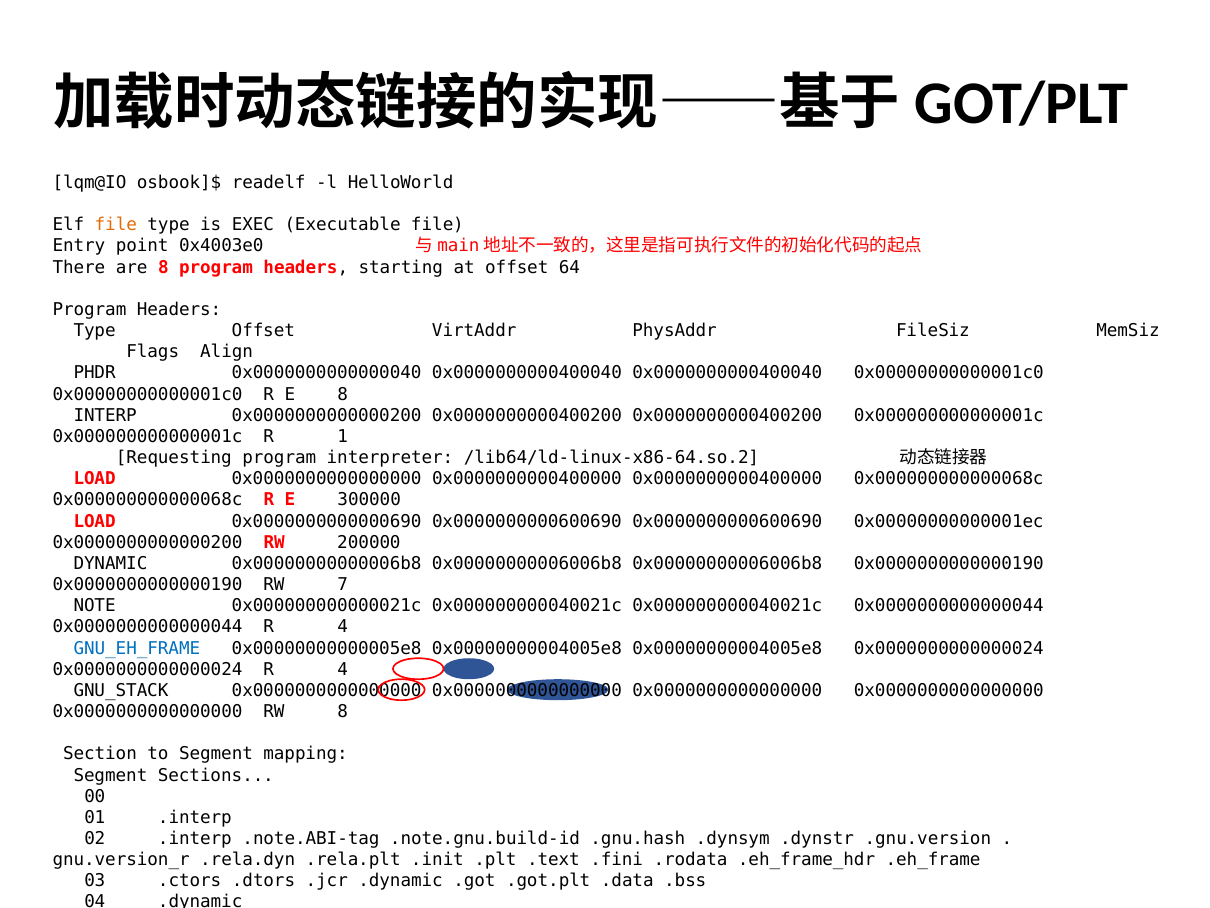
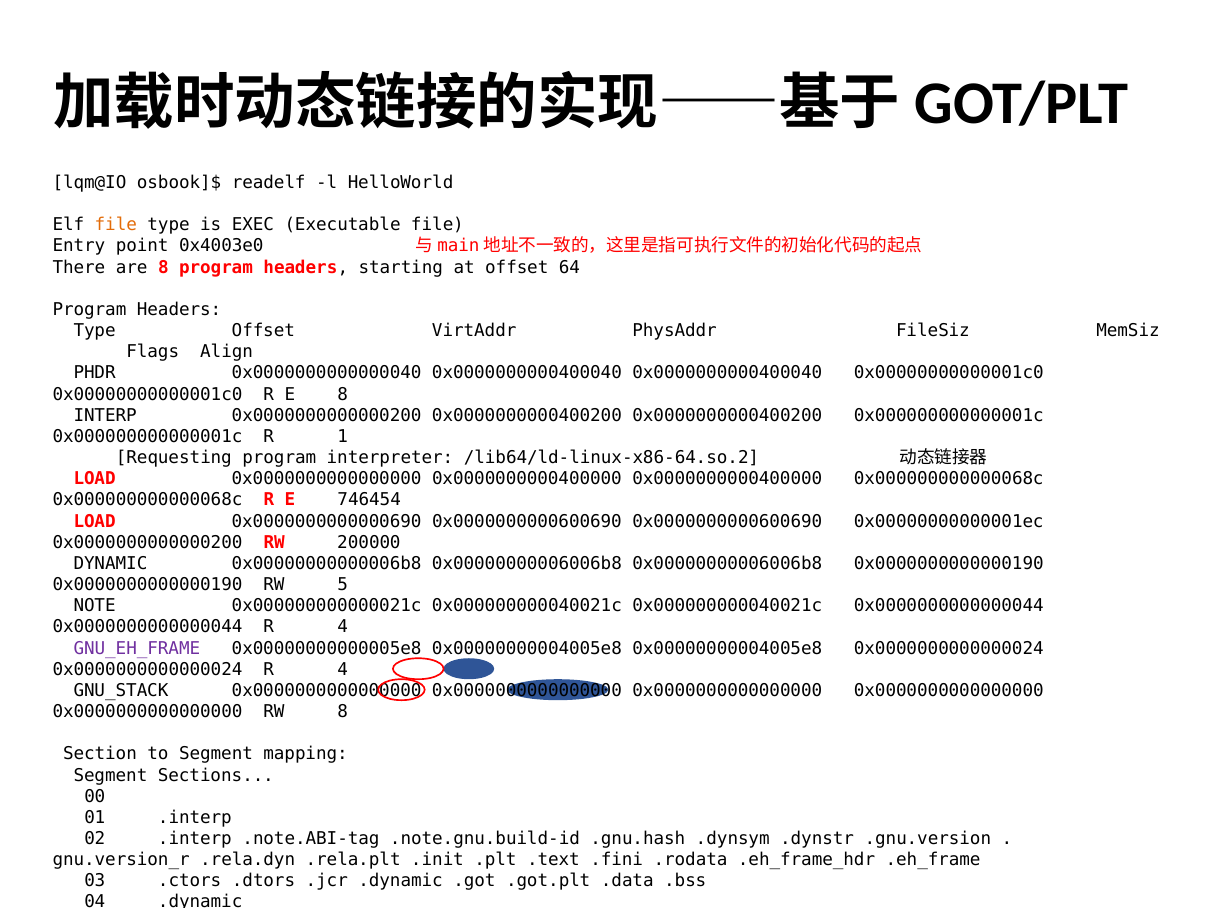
300000: 300000 -> 746454 (369, 500)
7: 7 -> 5 (343, 584)
GNU_EH_FRAME colour: blue -> purple (137, 648)
